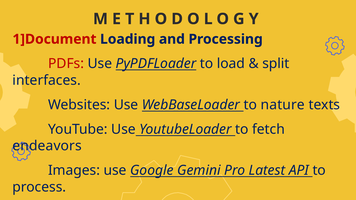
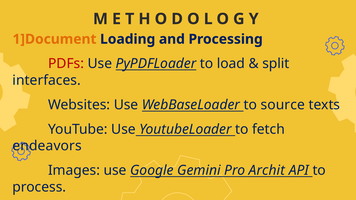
1]Document colour: red -> orange (54, 39)
nature: nature -> source (283, 105)
Latest: Latest -> Archit (267, 171)
